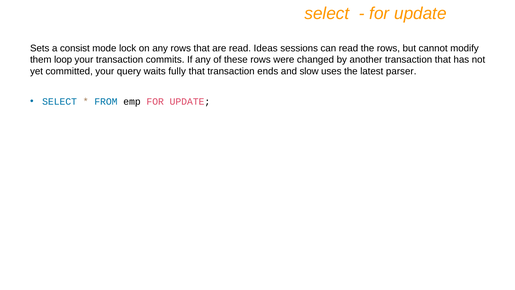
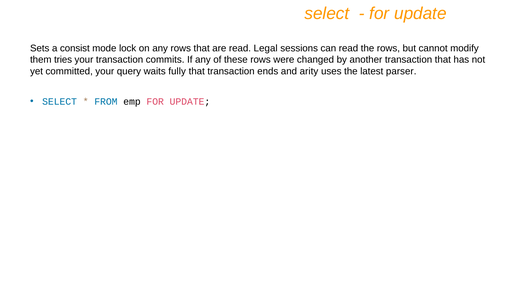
Ideas: Ideas -> Legal (266, 48)
loop: loop -> tries (63, 60)
slow: slow -> arity (309, 71)
